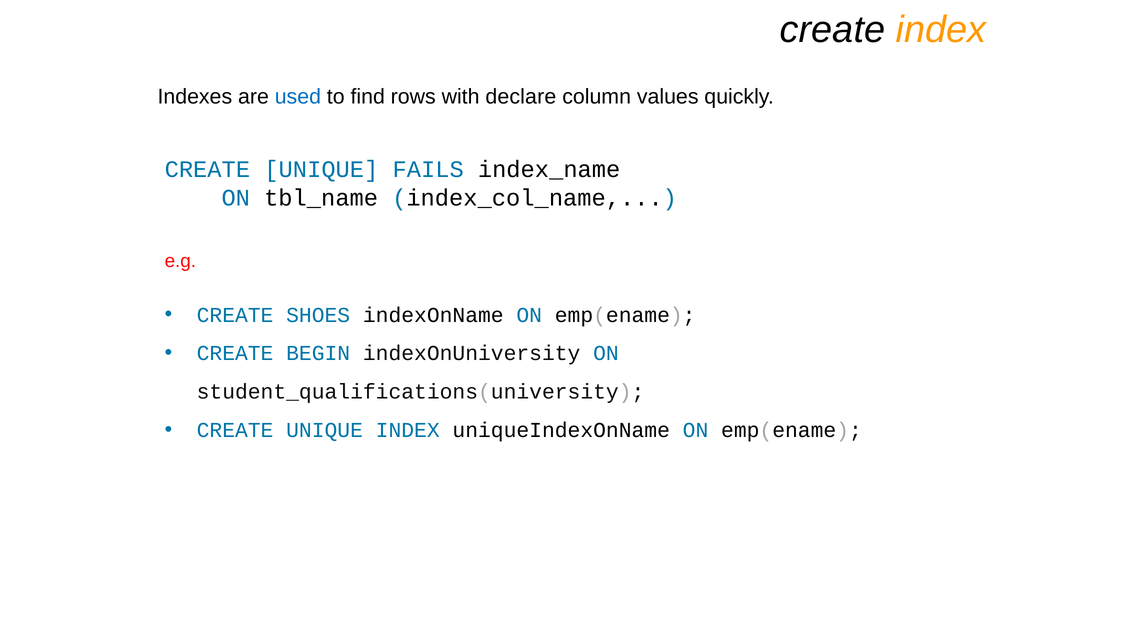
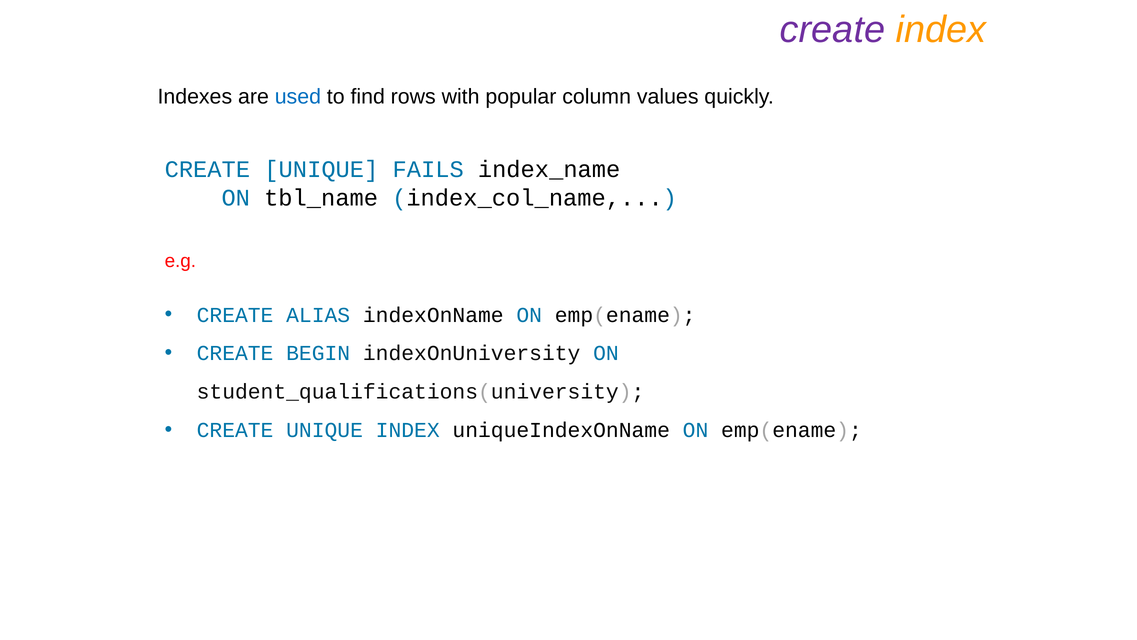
create colour: black -> purple (832, 30)
declare: declare -> popular (521, 97)
SHOES: SHOES -> ALIAS (318, 315)
